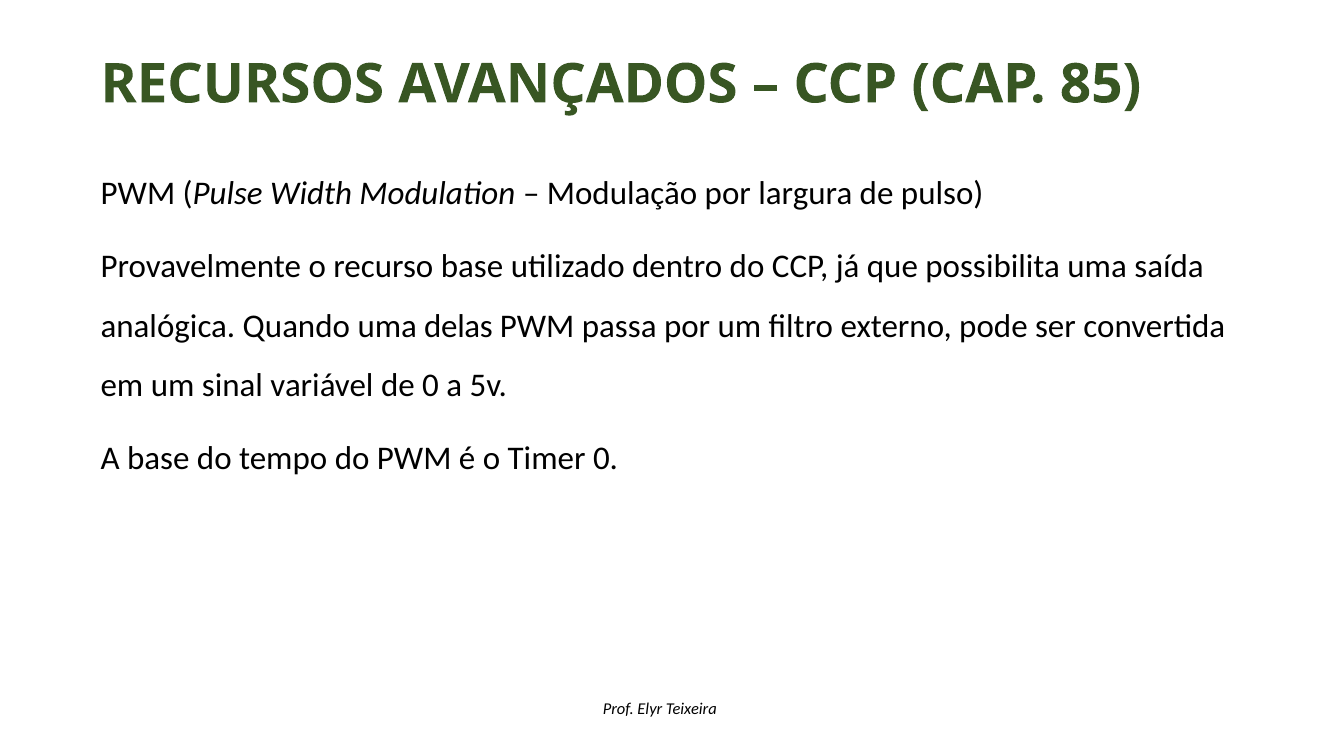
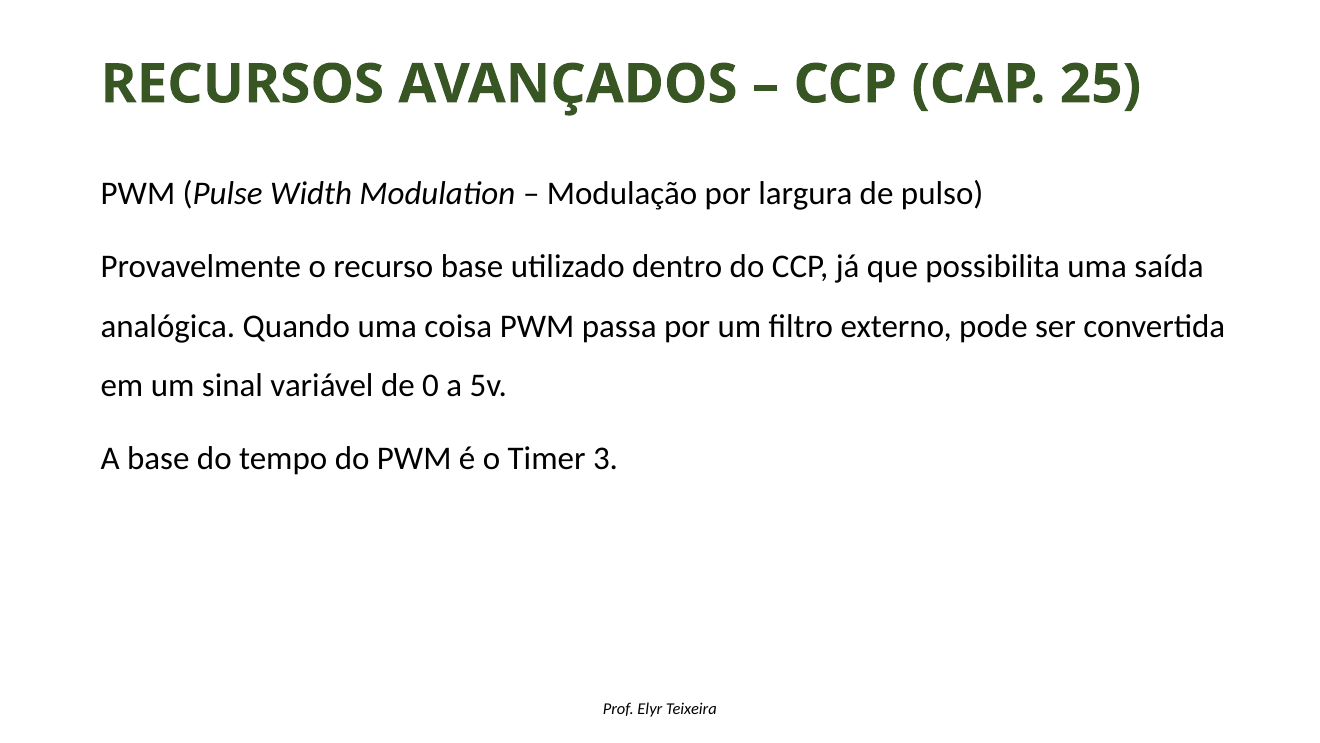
85: 85 -> 25 (1100, 84)
delas: delas -> coisa (458, 326)
Timer 0: 0 -> 3 (606, 459)
